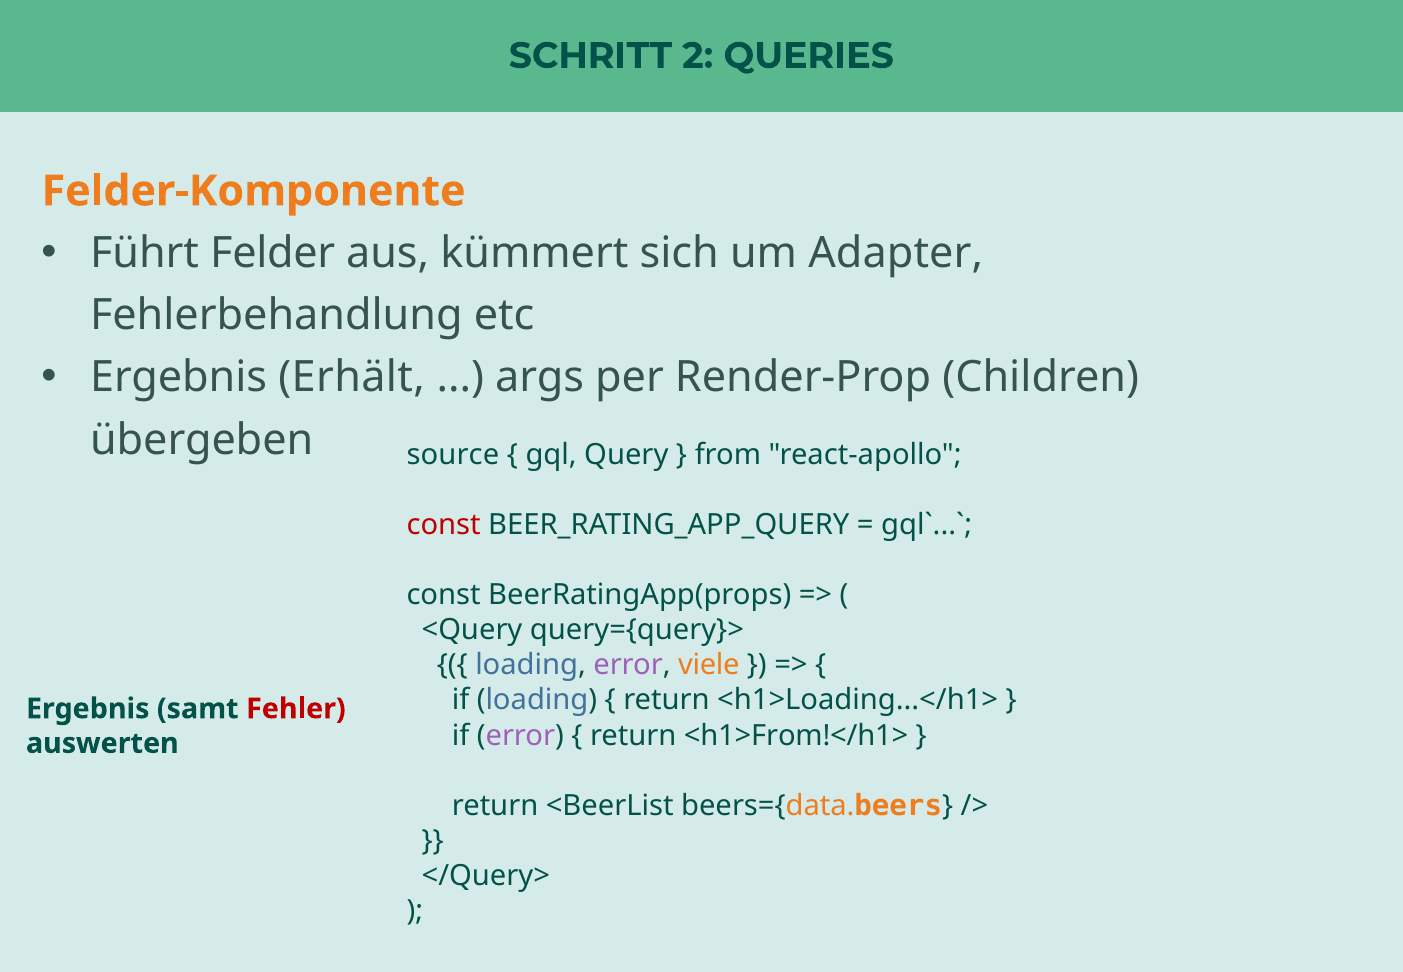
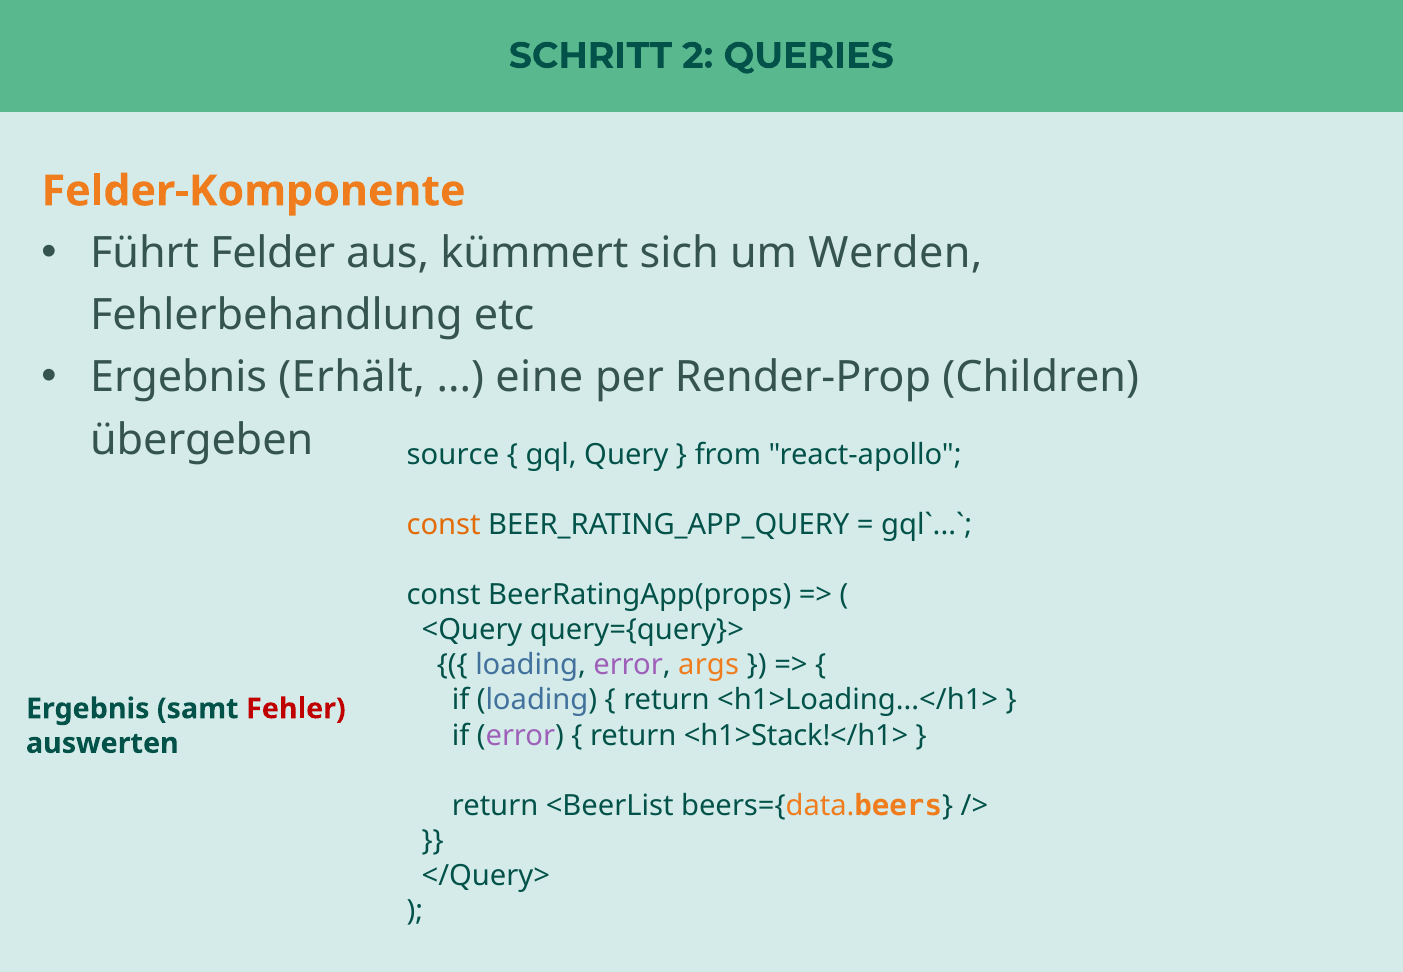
Adapter: Adapter -> Werden (896, 253)
args: args -> eine (539, 377)
const colour: red -> orange (444, 524)
viele: viele -> args (709, 665)
<h1>From!</h1>: <h1>From!</h1> -> <h1>Stack!</h1> (796, 735)
